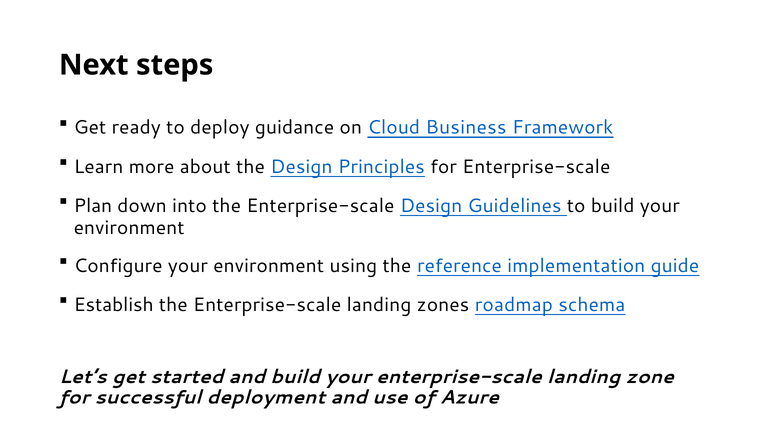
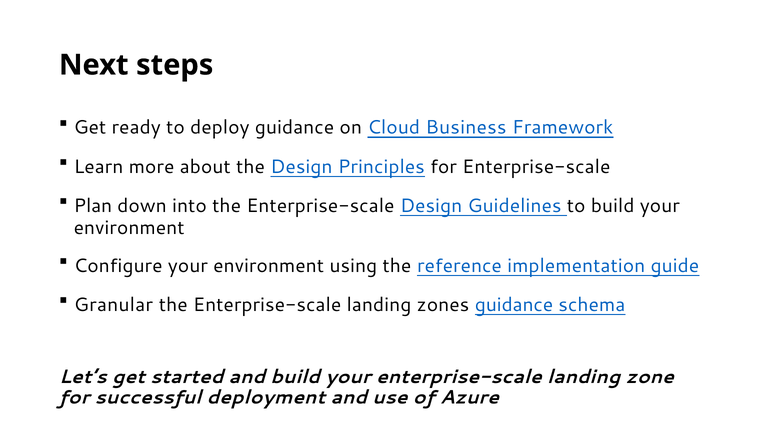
Establish: Establish -> Granular (113, 305)
zones roadmap: roadmap -> guidance (514, 305)
